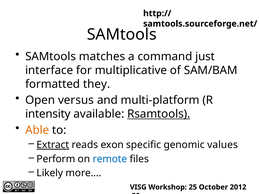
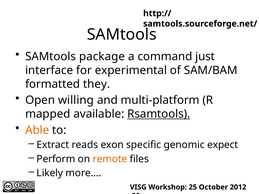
matches: matches -> package (102, 56)
multiplicative: multiplicative -> experimental (131, 70)
versus: versus -> willing (76, 100)
intensity: intensity -> mapped (48, 114)
Extract underline: present -> none (53, 145)
values: values -> expect (223, 145)
remote colour: blue -> orange (110, 159)
